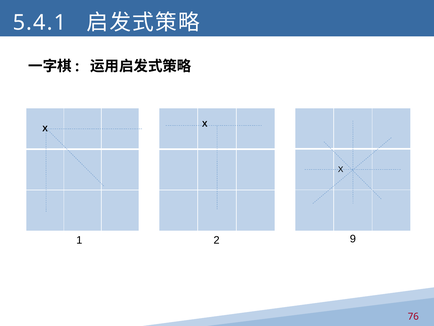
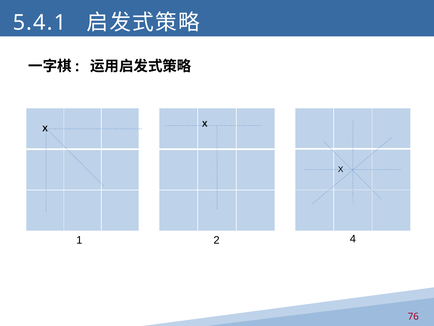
9: 9 -> 4 (353, 239)
